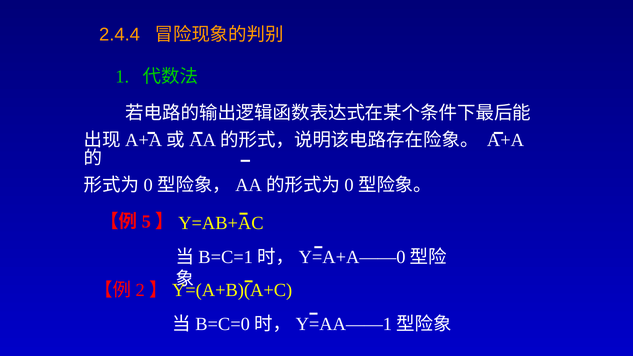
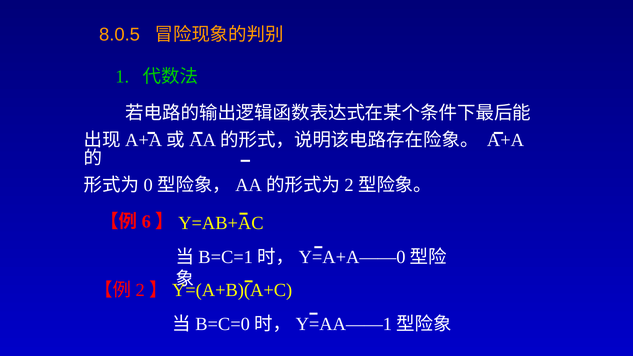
2.4.4: 2.4.4 -> 8.0.5 (120, 35)
0: 0 -> 2 (349, 185)
5: 5 -> 6 (146, 222)
